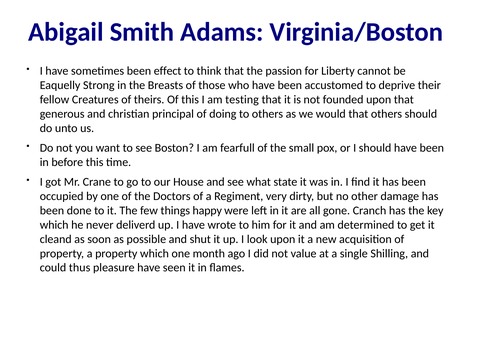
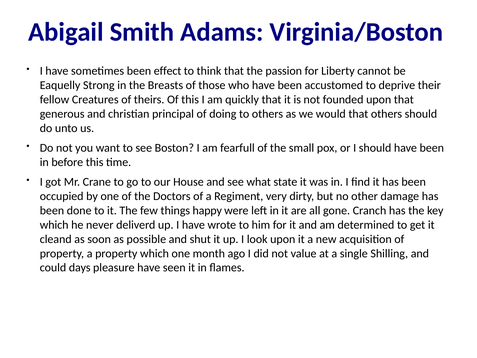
testing: testing -> quickly (242, 100)
thus: thus -> days (80, 268)
